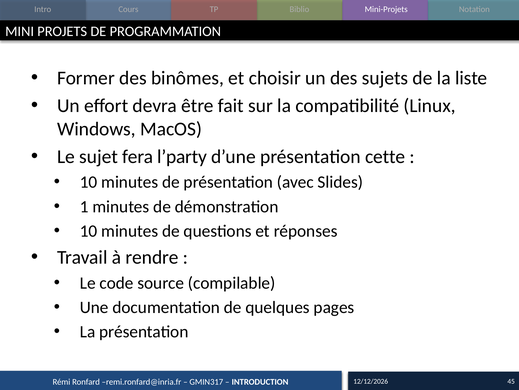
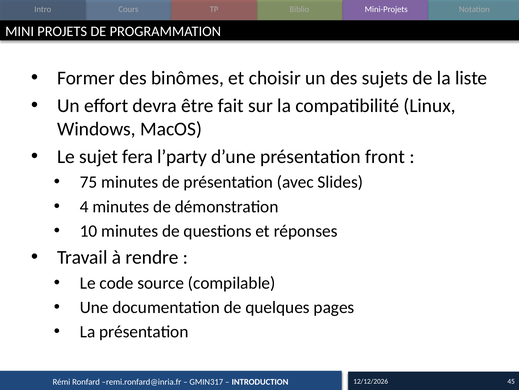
cette: cette -> front (385, 156)
10: 10 -> 75 (89, 182)
1: 1 -> 4 (84, 206)
